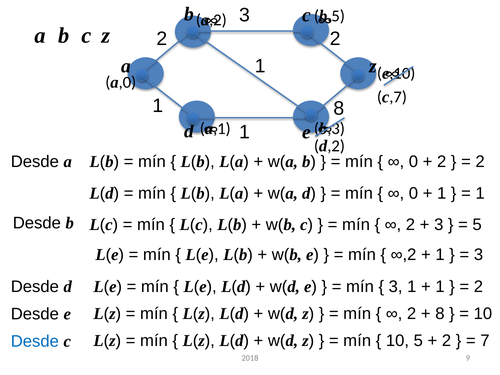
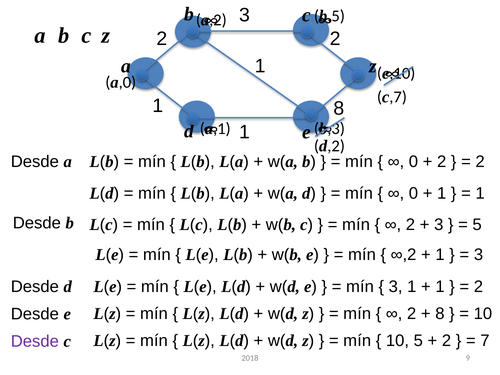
Desde colour: blue -> purple (35, 341)
